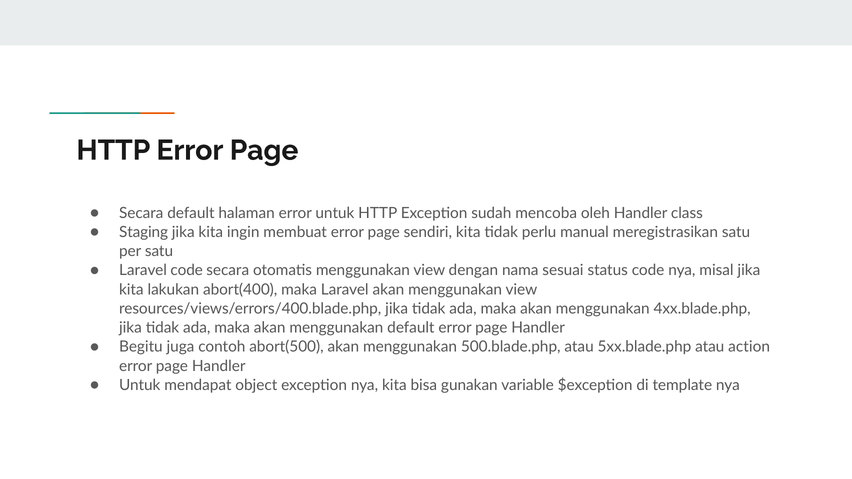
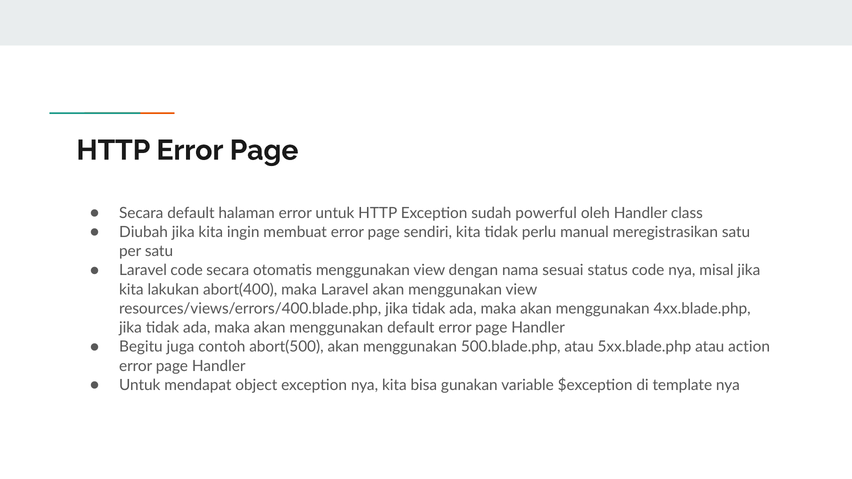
mencoba: mencoba -> powerful (546, 213)
Staging: Staging -> Diubah (143, 232)
